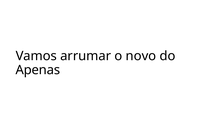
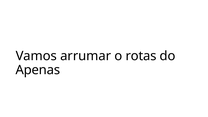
novo: novo -> rotas (141, 56)
